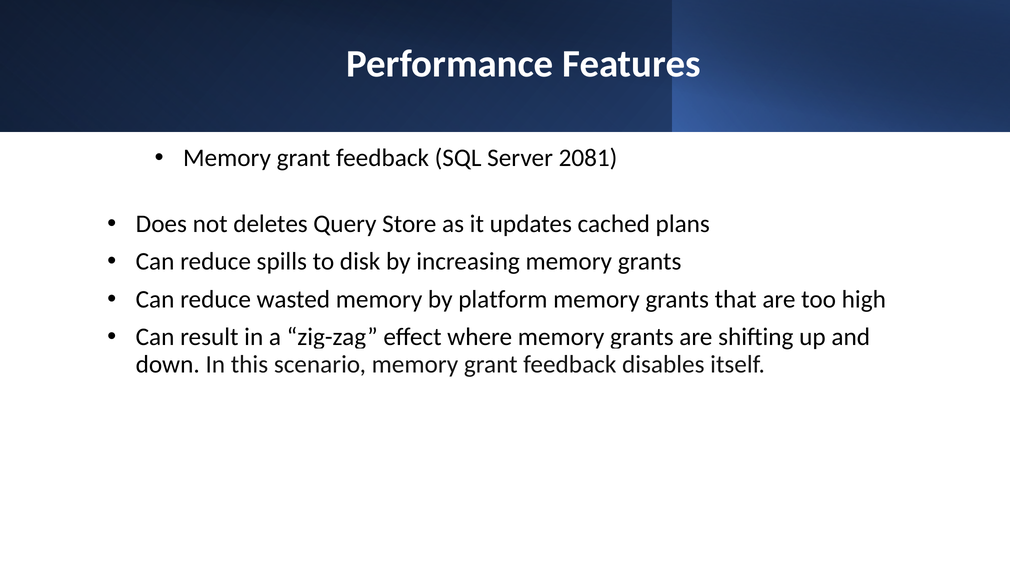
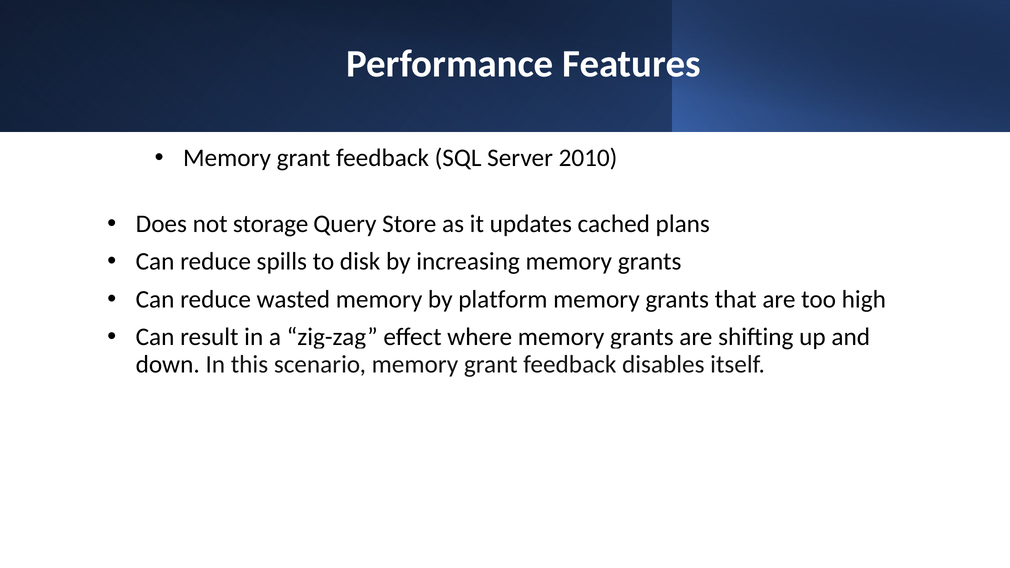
2081: 2081 -> 2010 (588, 158)
deletes: deletes -> storage (271, 224)
